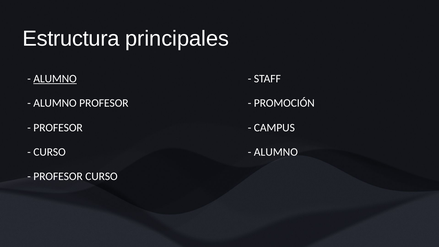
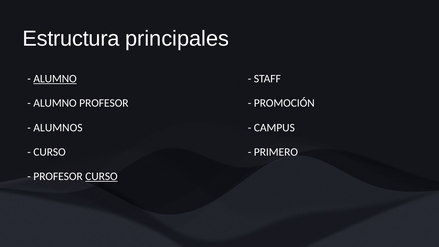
PROFESOR: PROFESOR -> ALUMNOS (58, 128)
ALUMNO: ALUMNO -> PRIMERO (276, 152)
CURSO underline: none -> present (101, 177)
